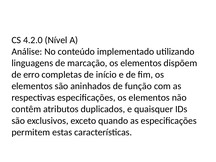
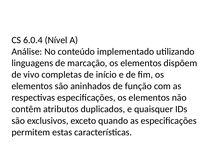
4.2.0: 4.2.0 -> 6.0.4 (33, 40)
erro: erro -> vivo (31, 75)
